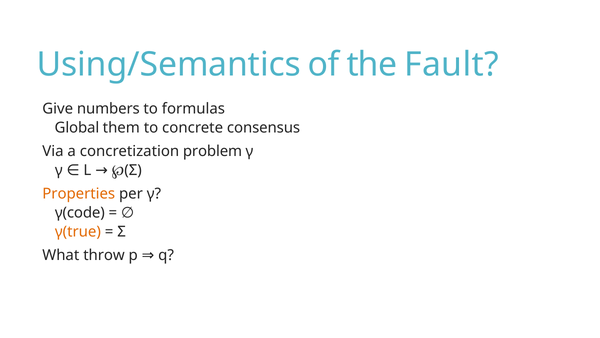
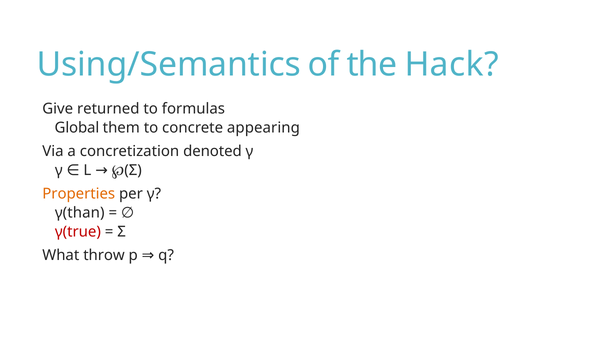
Fault: Fault -> Hack (452, 65)
numbers: numbers -> returned (108, 109)
consensus: consensus -> appearing (263, 128)
problem: problem -> denoted (212, 151)
γ(code: γ(code -> γ(than (80, 213)
γ(true colour: orange -> red (78, 232)
